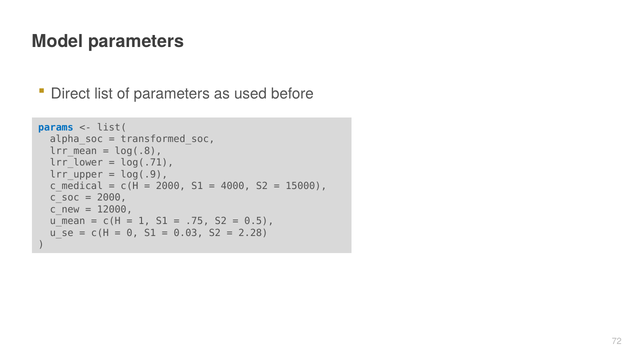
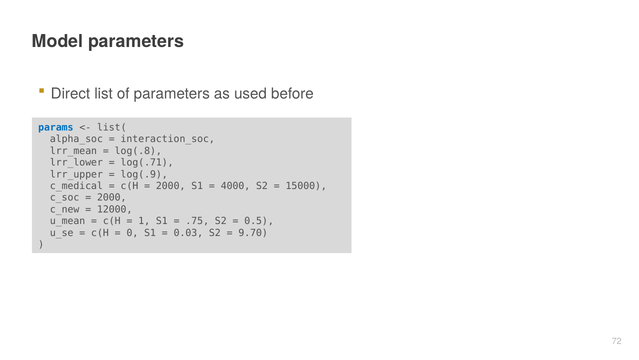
transformed_soc: transformed_soc -> interaction_soc (168, 139)
2.28: 2.28 -> 9.70 (253, 233)
